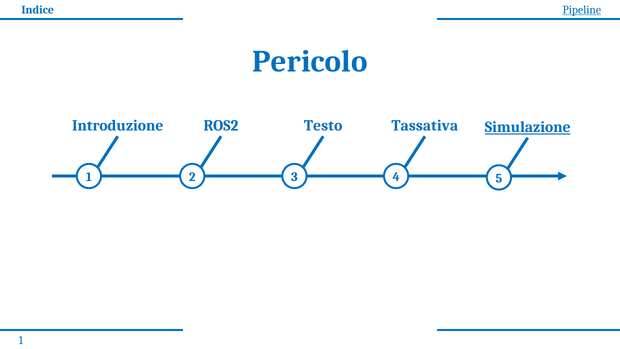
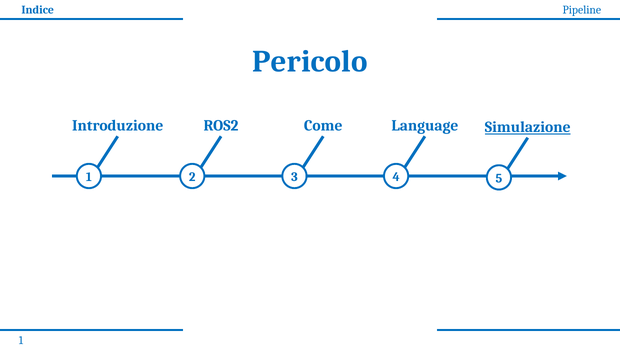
Pipeline underline: present -> none (582, 10)
Testo: Testo -> Come (323, 126)
Tassativa: Tassativa -> Language (425, 126)
